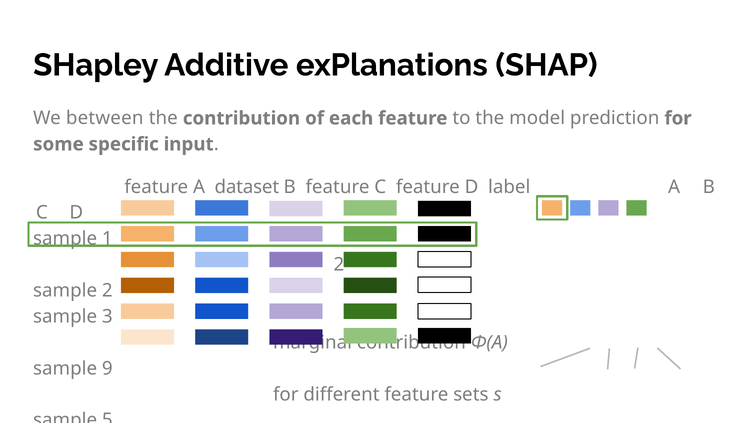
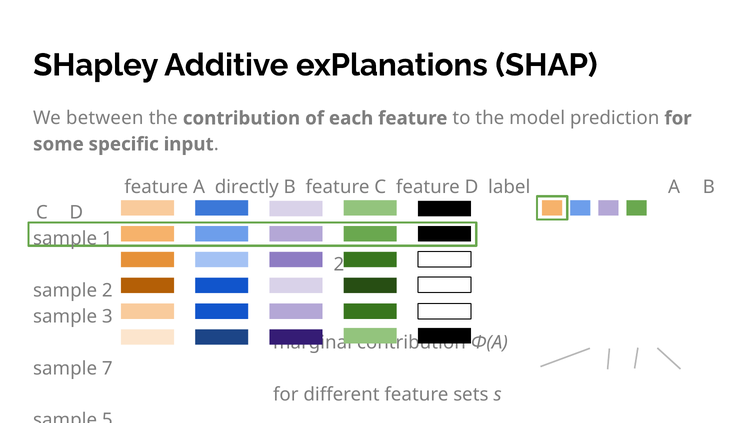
dataset: dataset -> directly (247, 187)
9: 9 -> 7 (107, 368)
